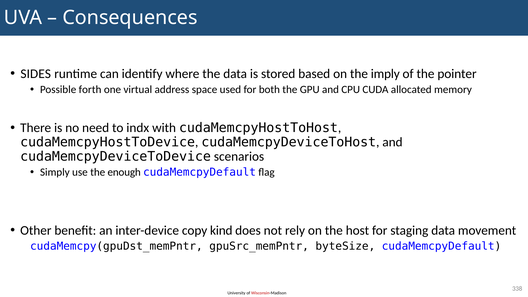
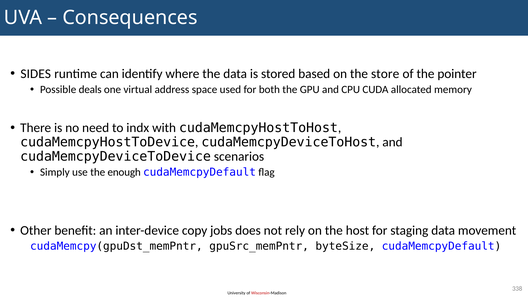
imply: imply -> store (385, 74)
forth: forth -> deals (90, 90)
kind: kind -> jobs (221, 230)
